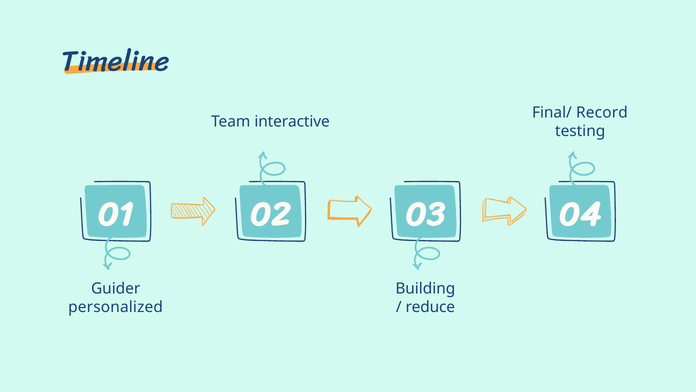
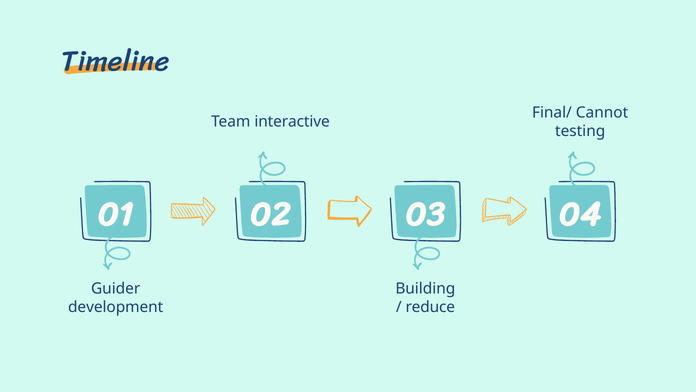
Record: Record -> Cannot (602, 112)
personalized: personalized -> development (116, 307)
